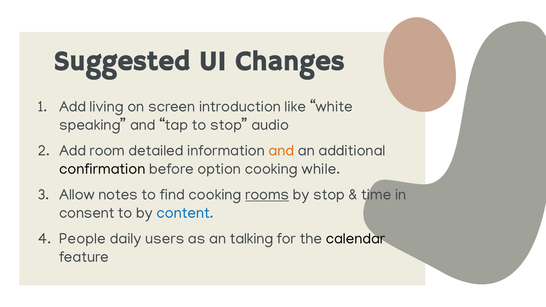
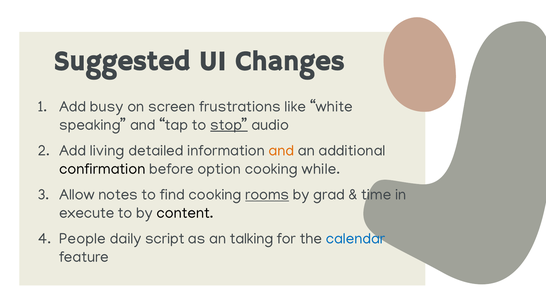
living: living -> busy (107, 107)
introduction: introduction -> frustrations (240, 107)
stop underline: none -> present (229, 125)
room: room -> living (107, 151)
by stop: stop -> grad (329, 195)
consent: consent -> execute (87, 213)
content colour: blue -> black (185, 213)
users: users -> script (165, 239)
calendar colour: black -> blue (356, 239)
